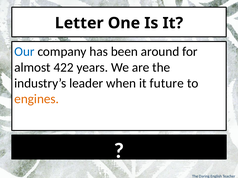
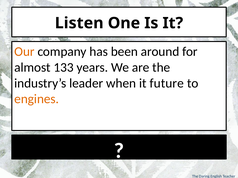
Letter: Letter -> Listen (79, 23)
Our colour: blue -> orange (24, 52)
422: 422 -> 133 (64, 68)
